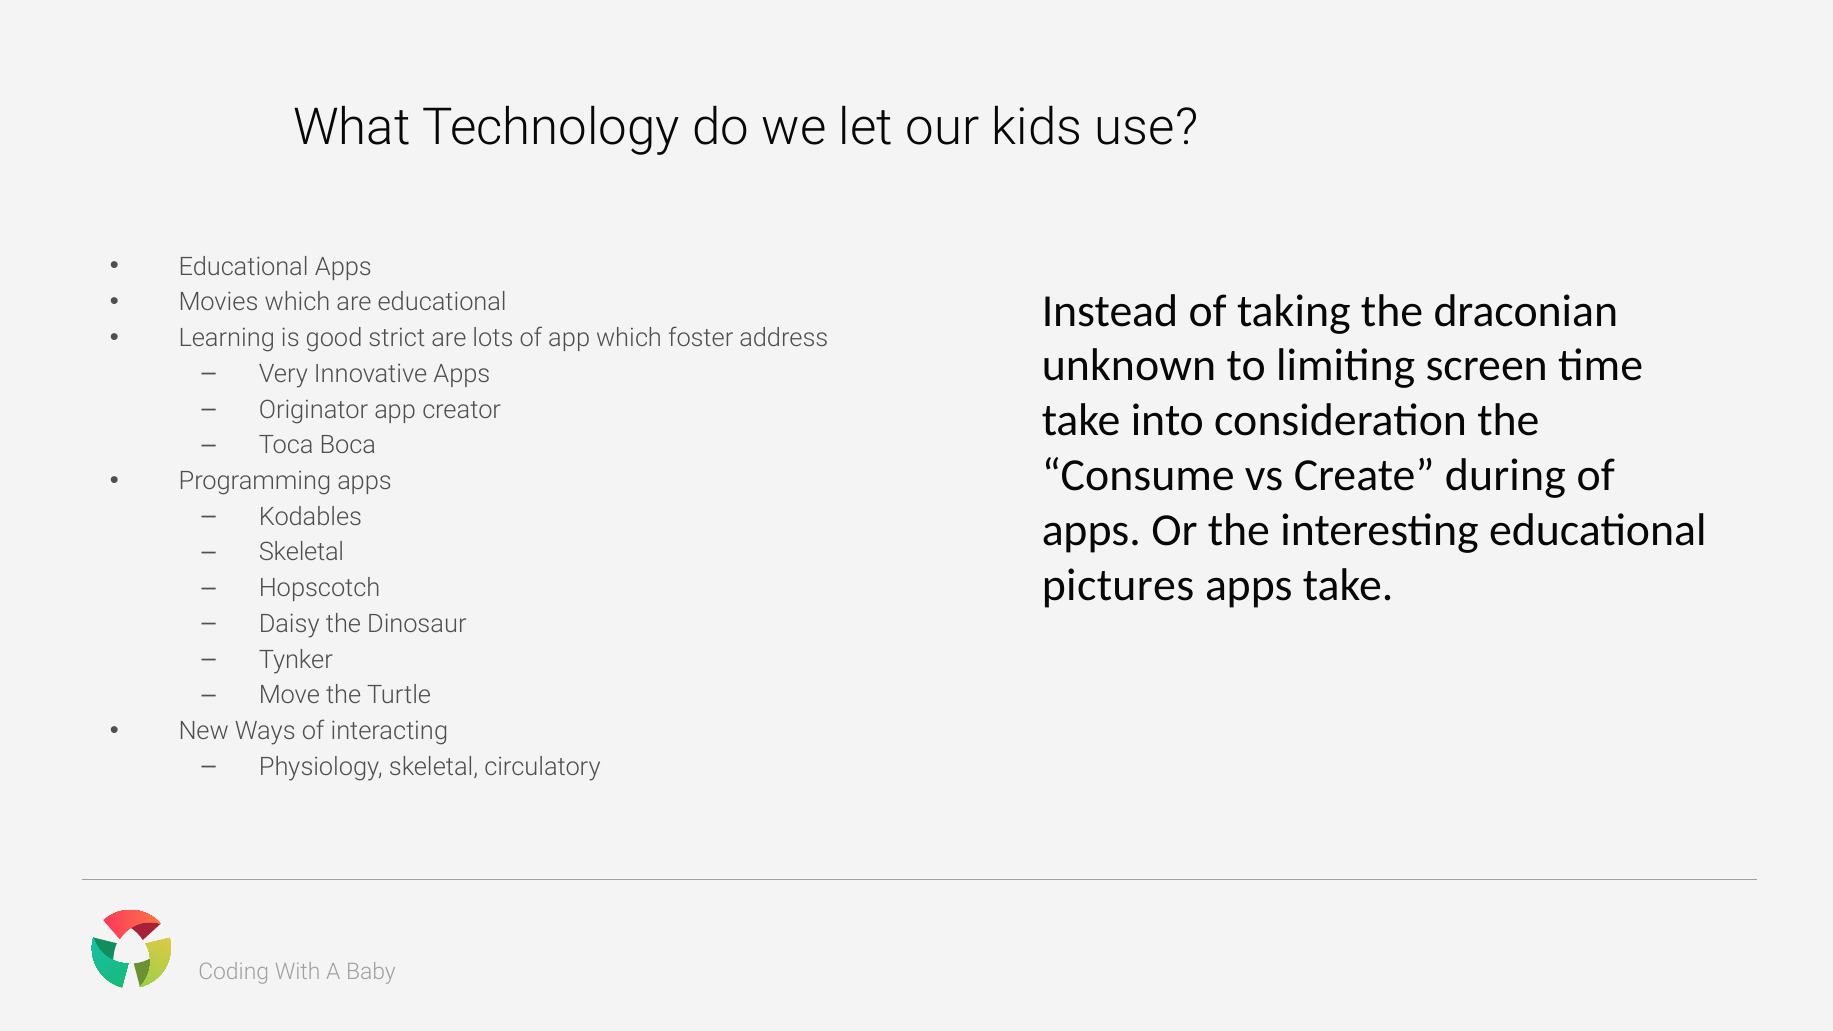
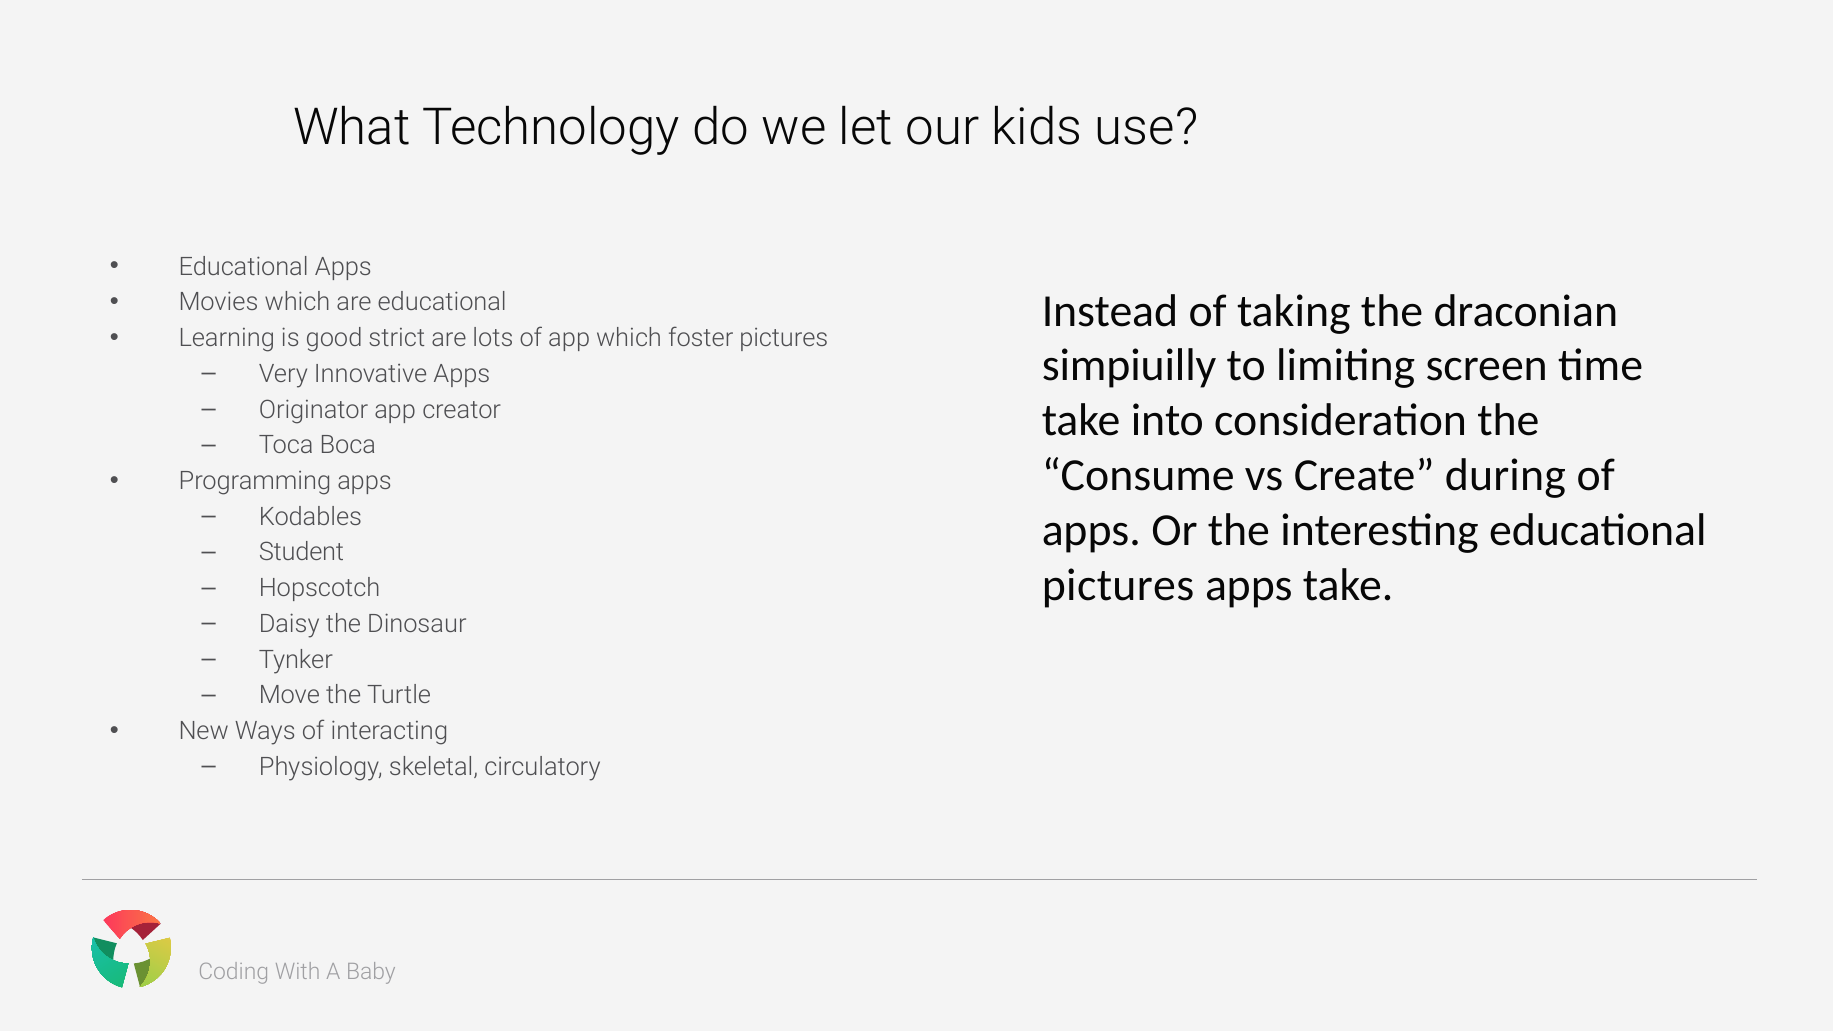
foster address: address -> pictures (784, 338)
unknown: unknown -> simpiuilly (1129, 366)
Skeletal: Skeletal -> Student (301, 553)
